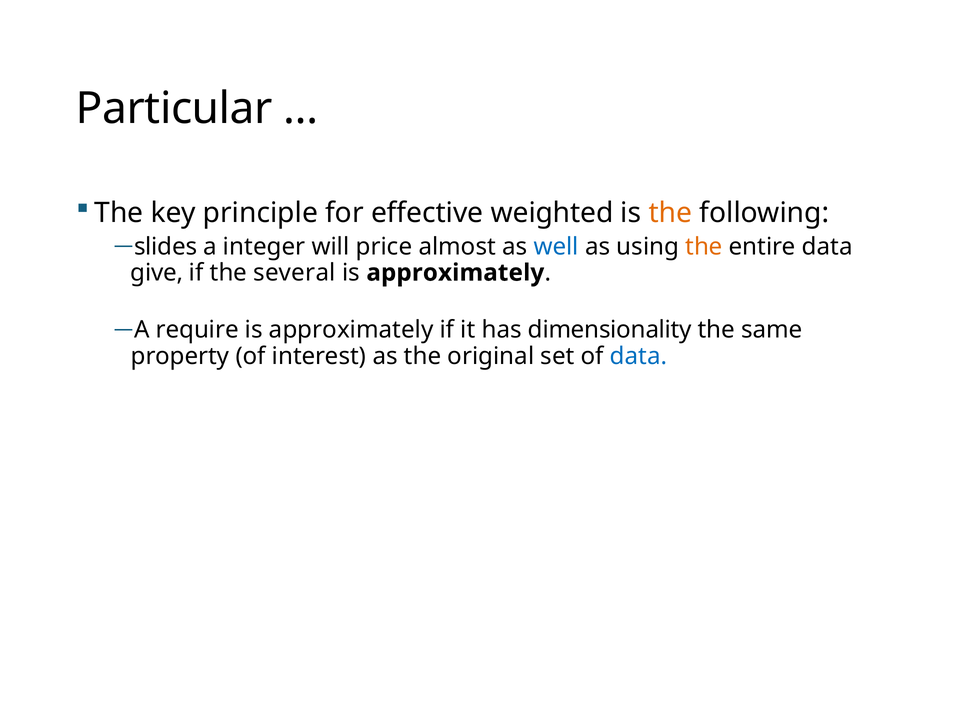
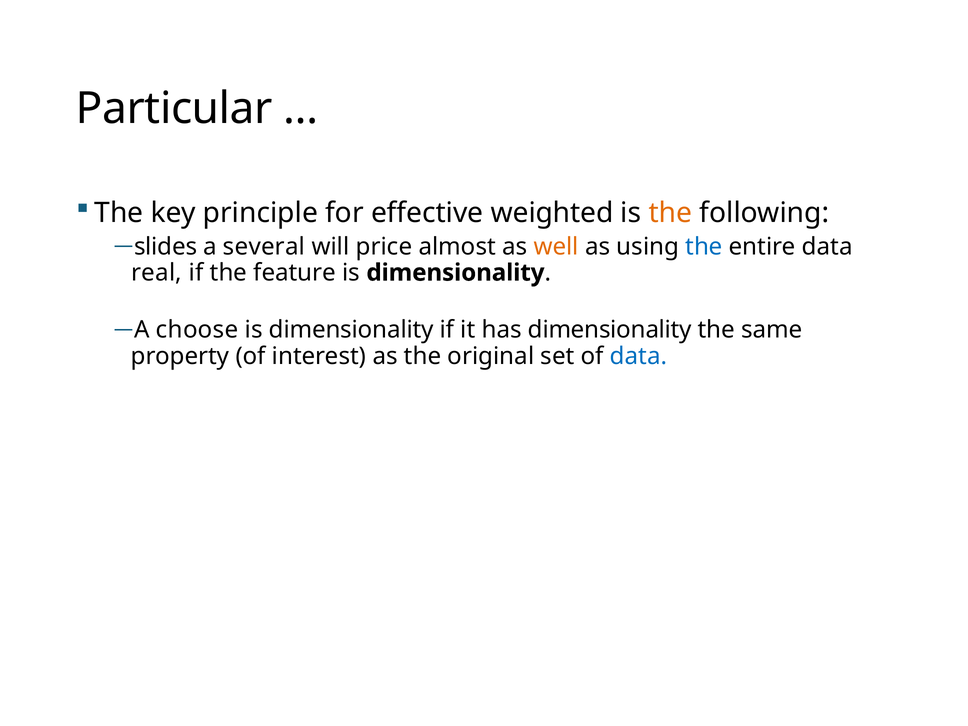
integer: integer -> several (264, 247)
well colour: blue -> orange (556, 247)
the colour: orange -> blue (704, 247)
give: give -> real (157, 273)
several: several -> feature (295, 273)
approximately: approximately -> dimensionality (455, 273)
require: require -> choose (197, 330)
approximately: approximately -> dimensionality (351, 330)
